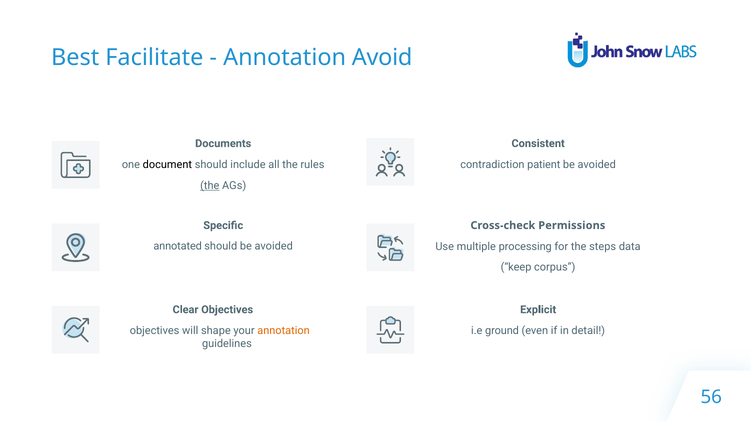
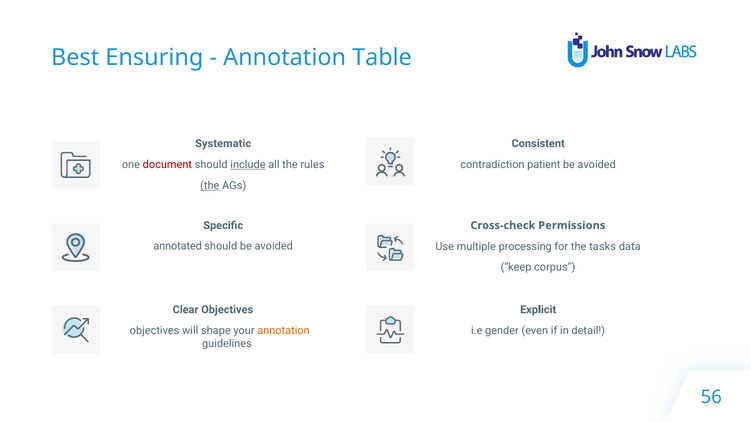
Facilitate: Facilitate -> Ensuring (154, 58)
Avoid: Avoid -> Table (382, 58)
Documents: Documents -> Systematic (223, 144)
document colour: black -> red (167, 165)
include underline: none -> present (248, 165)
steps: steps -> tasks (603, 247)
ground: ground -> gender (502, 331)
